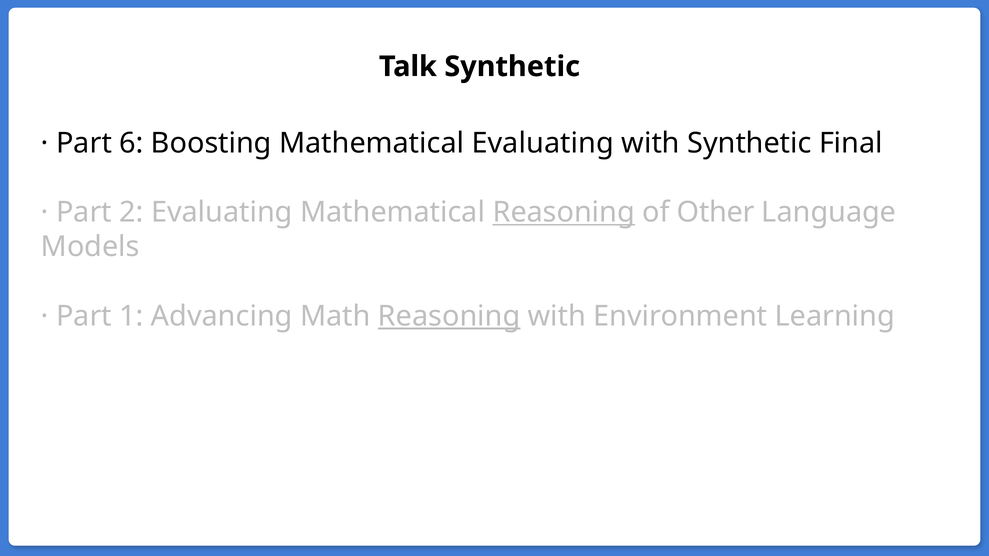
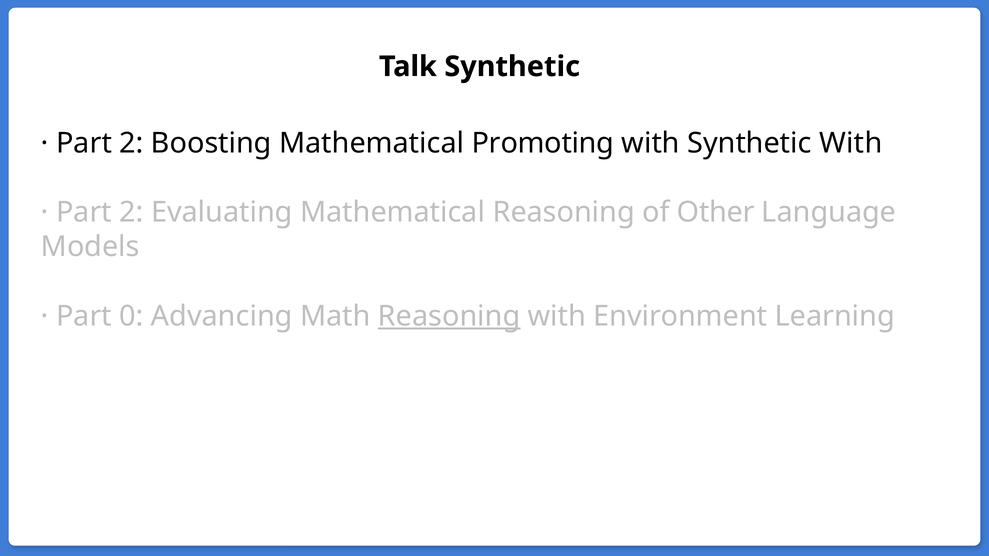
6: 6 -> 2 (131, 143)
Mathematical Evaluating: Evaluating -> Promoting (543, 143)
Synthetic Final: Final -> With (851, 143)
Reasoning underline: present -> none (564, 212)
1: 1 -> 0 (131, 316)
